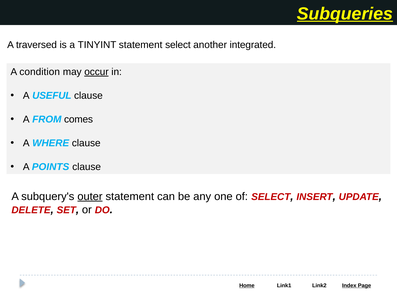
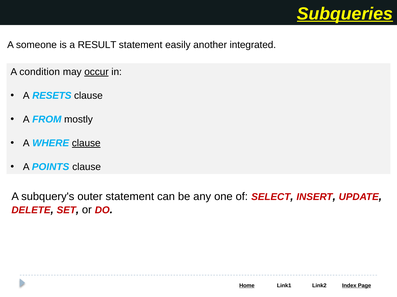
traversed: traversed -> someone (36, 45)
TINYINT: TINYINT -> RESULT (97, 45)
statement select: select -> easily (178, 45)
USEFUL: USEFUL -> RESETS (52, 96)
comes: comes -> mostly (78, 120)
clause underline: none -> present (86, 143)
outer underline: present -> none (90, 197)
